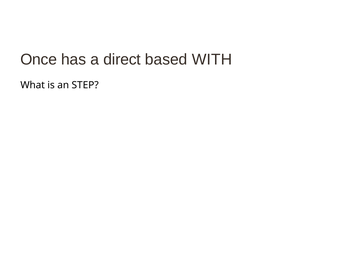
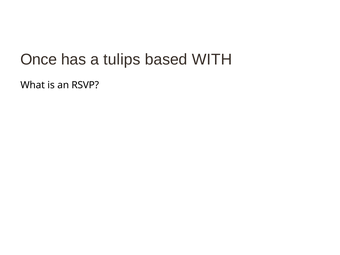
direct: direct -> tulips (122, 59)
STEP: STEP -> RSVP (85, 85)
